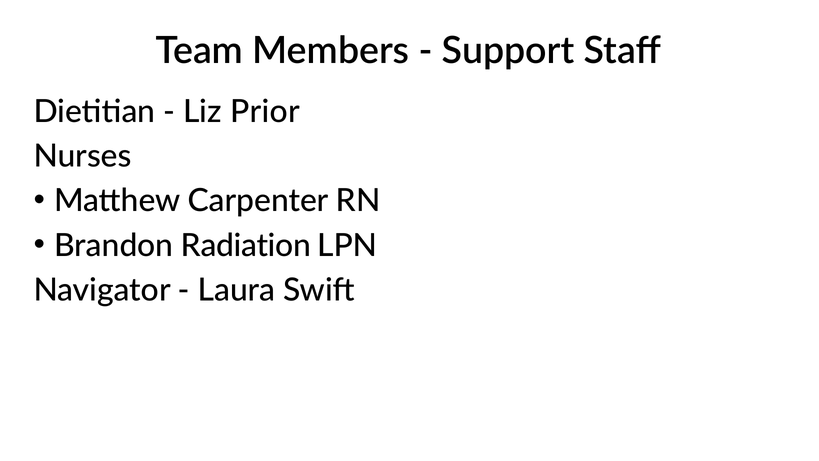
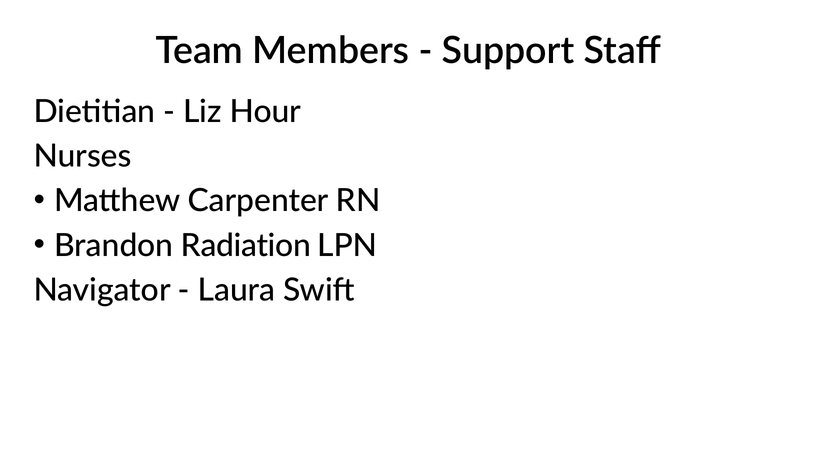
Prior: Prior -> Hour (265, 111)
